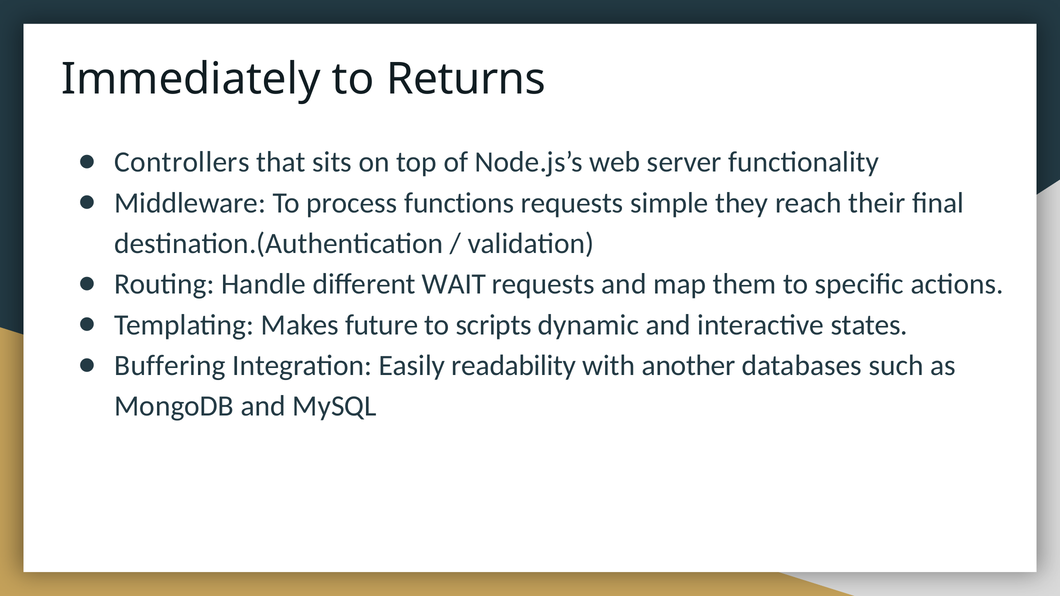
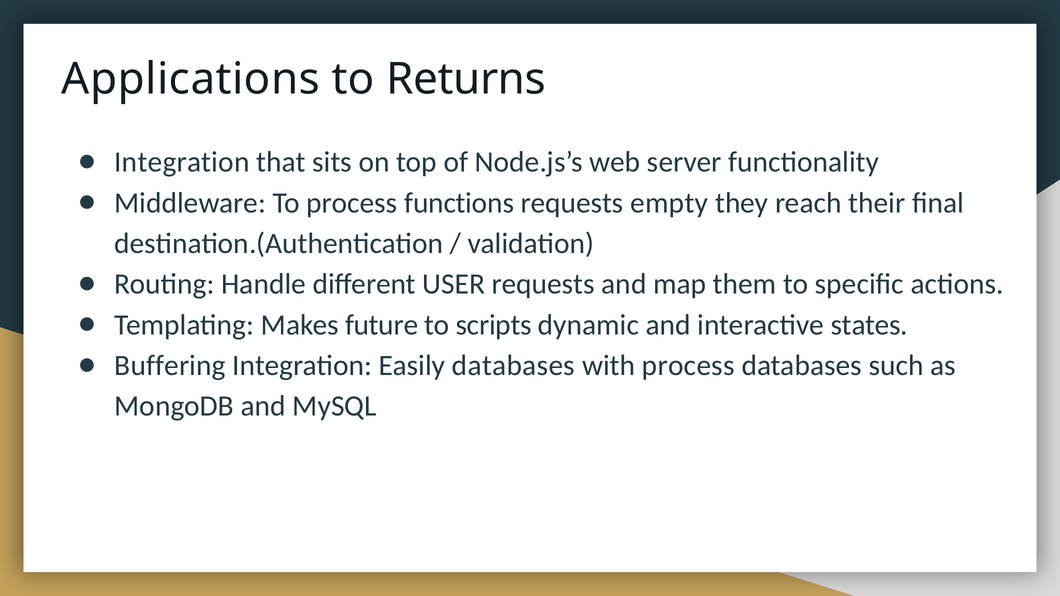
Immediately: Immediately -> Applications (191, 79)
Controllers: Controllers -> Integration (182, 162)
simple: simple -> empty (669, 203)
WAIT: WAIT -> USER (454, 284)
Easily readability: readability -> databases (513, 366)
with another: another -> process (688, 366)
